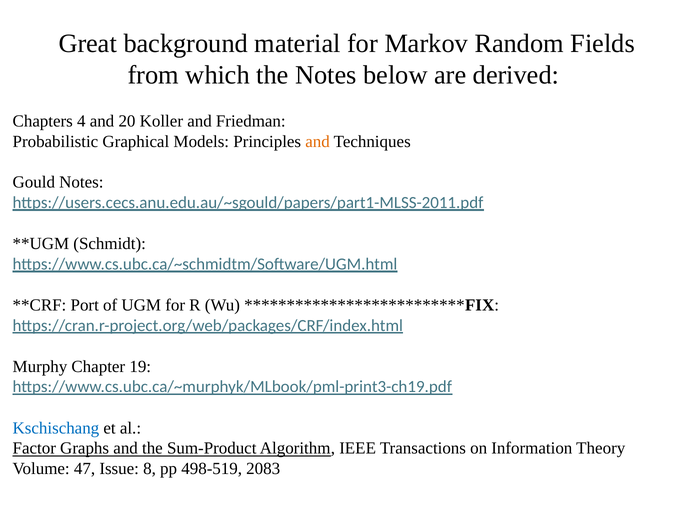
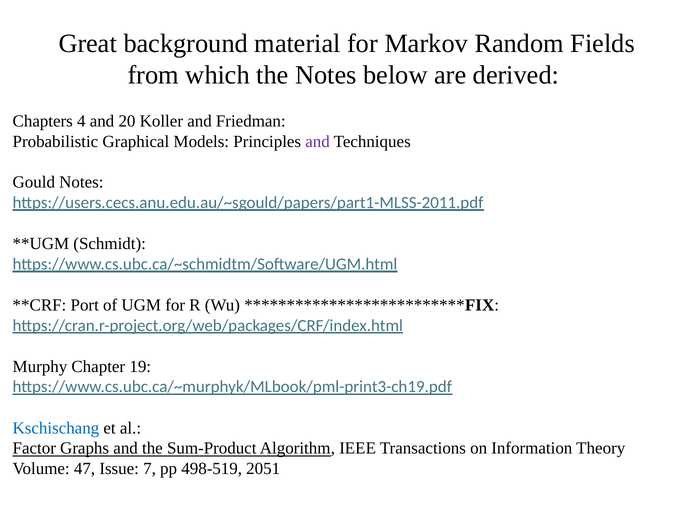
and colour: orange -> purple (318, 142)
8: 8 -> 7 (150, 469)
2083: 2083 -> 2051 (263, 469)
